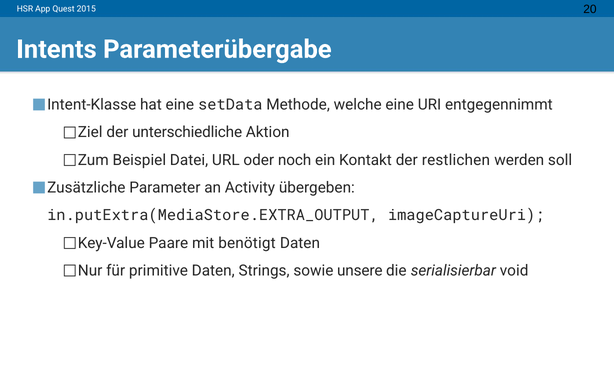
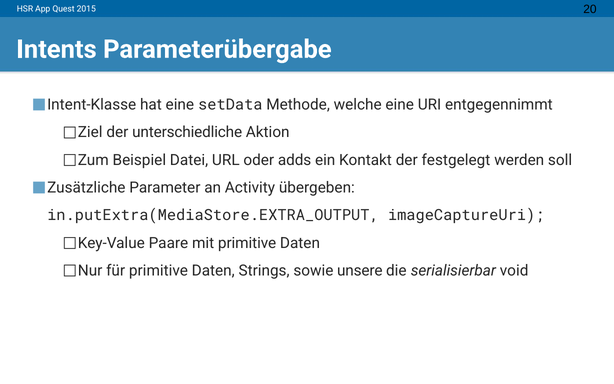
noch: noch -> adds (295, 160)
restlichen: restlichen -> festgelegt (456, 160)
mit benötigt: benötigt -> primitive (247, 243)
